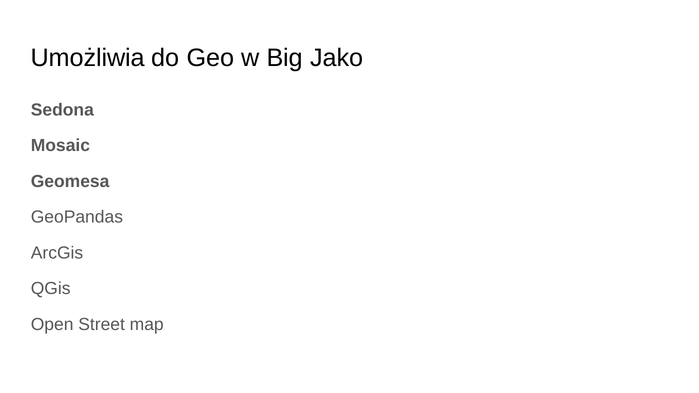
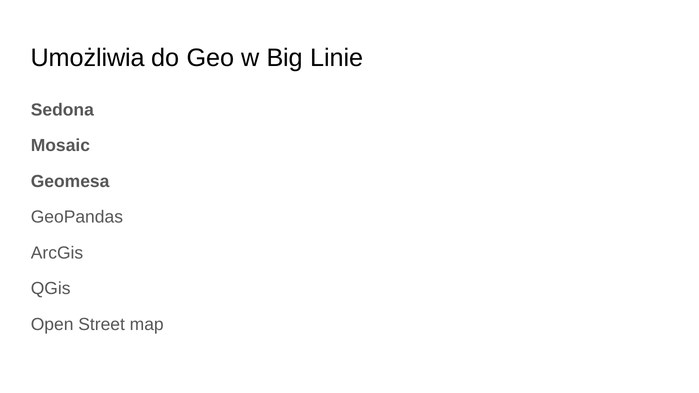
Jako: Jako -> Linie (337, 58)
